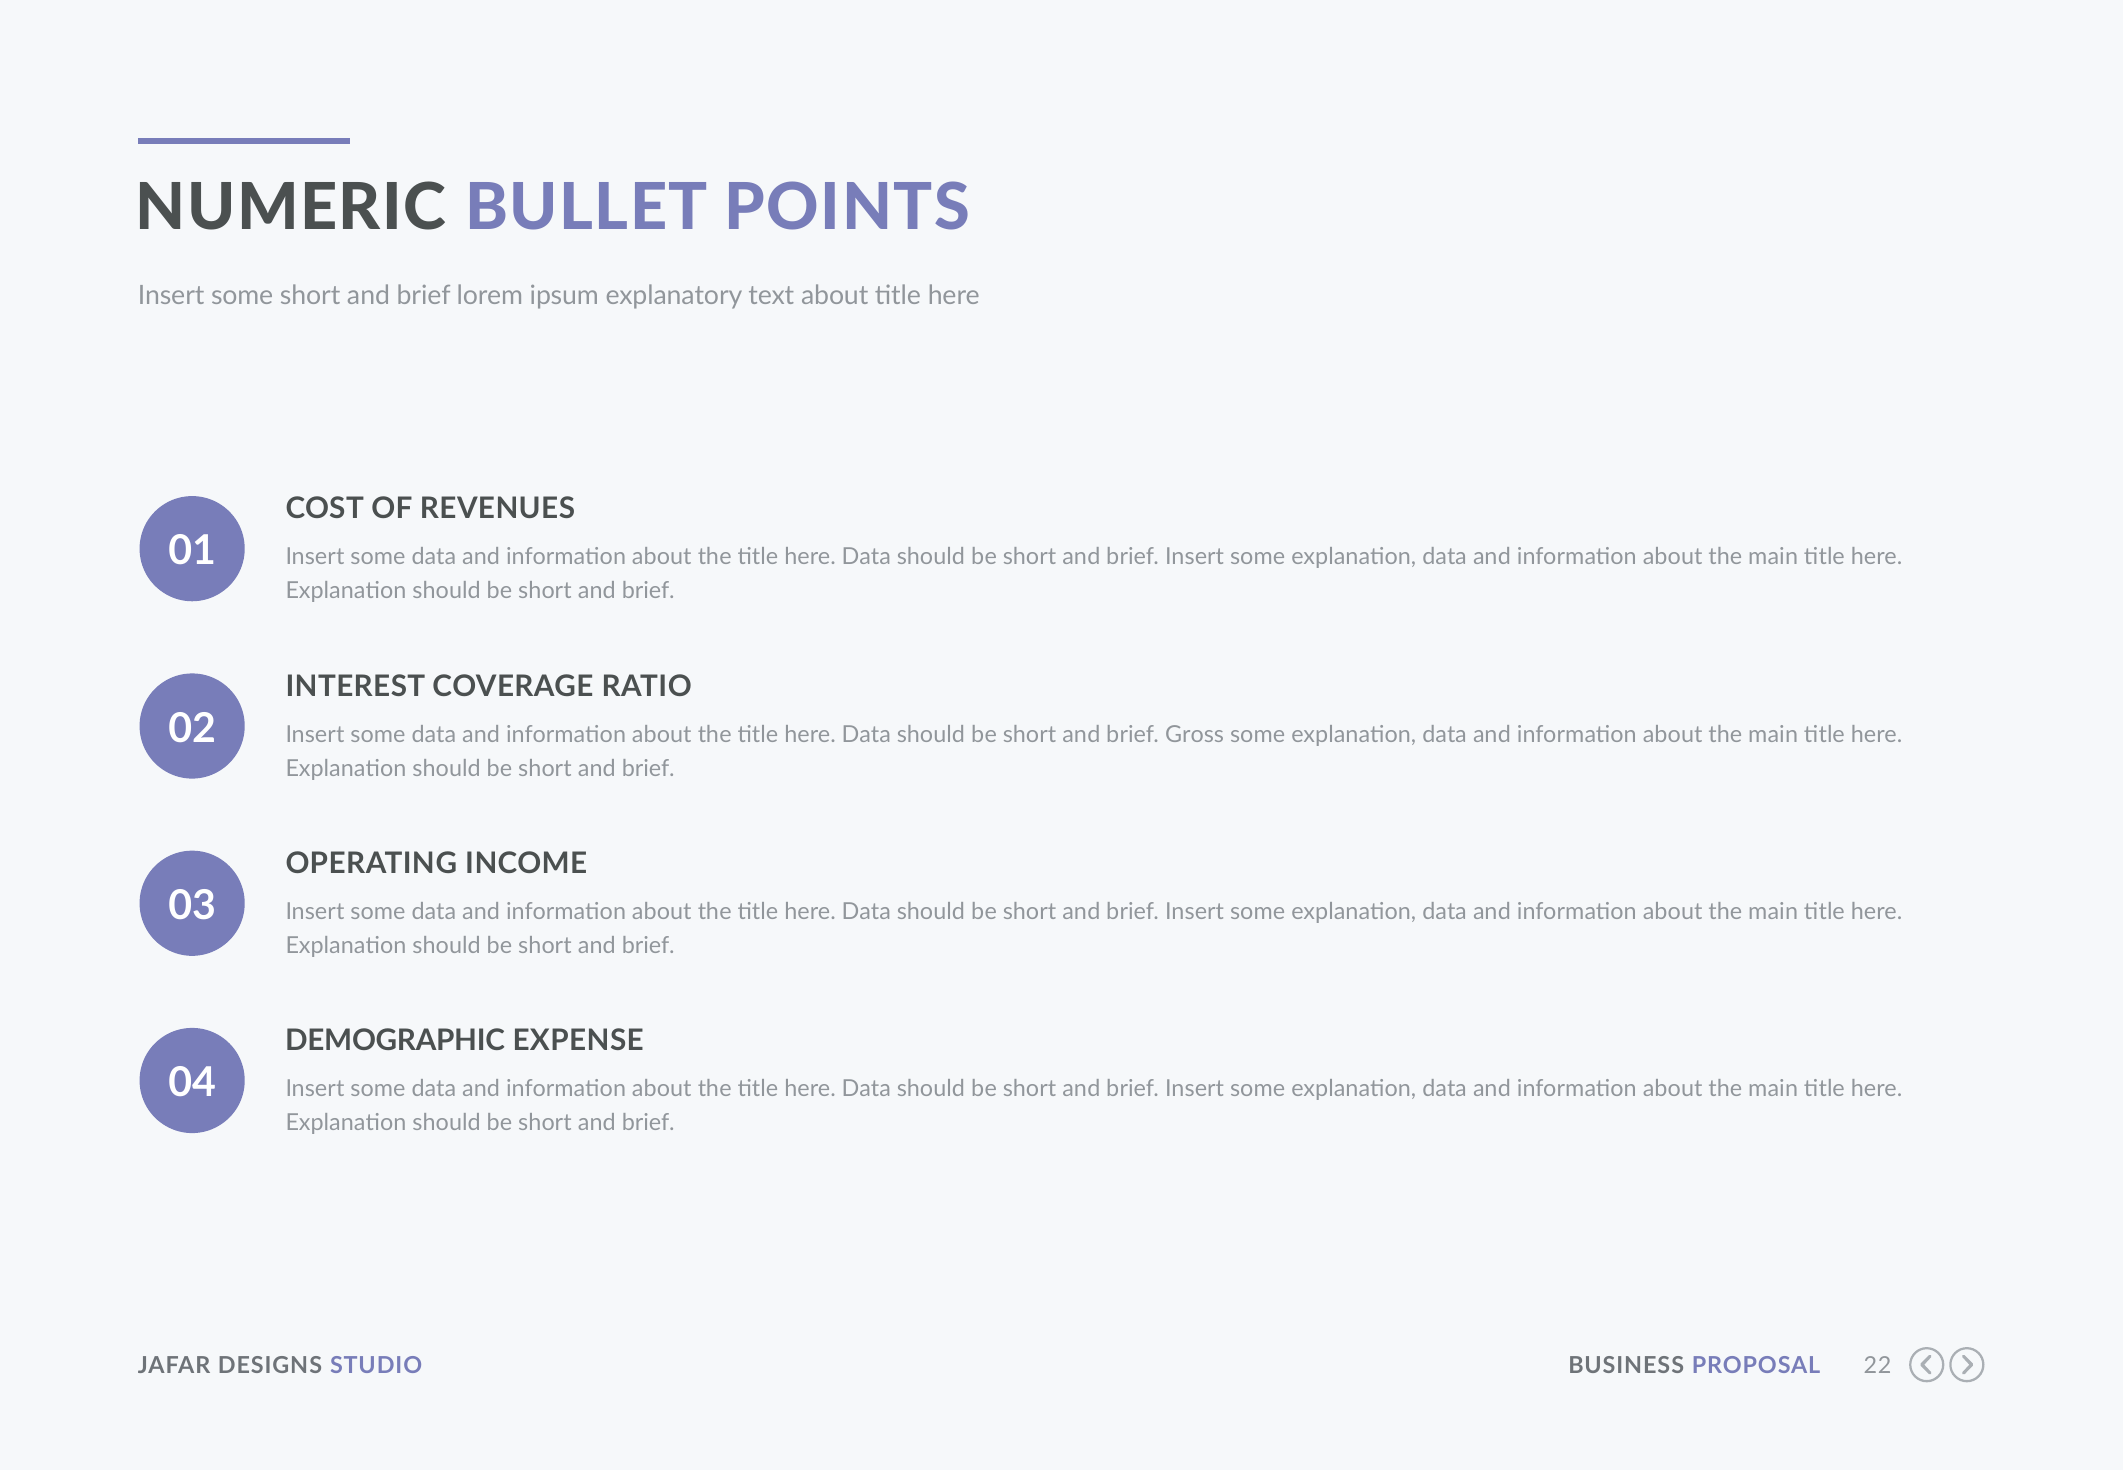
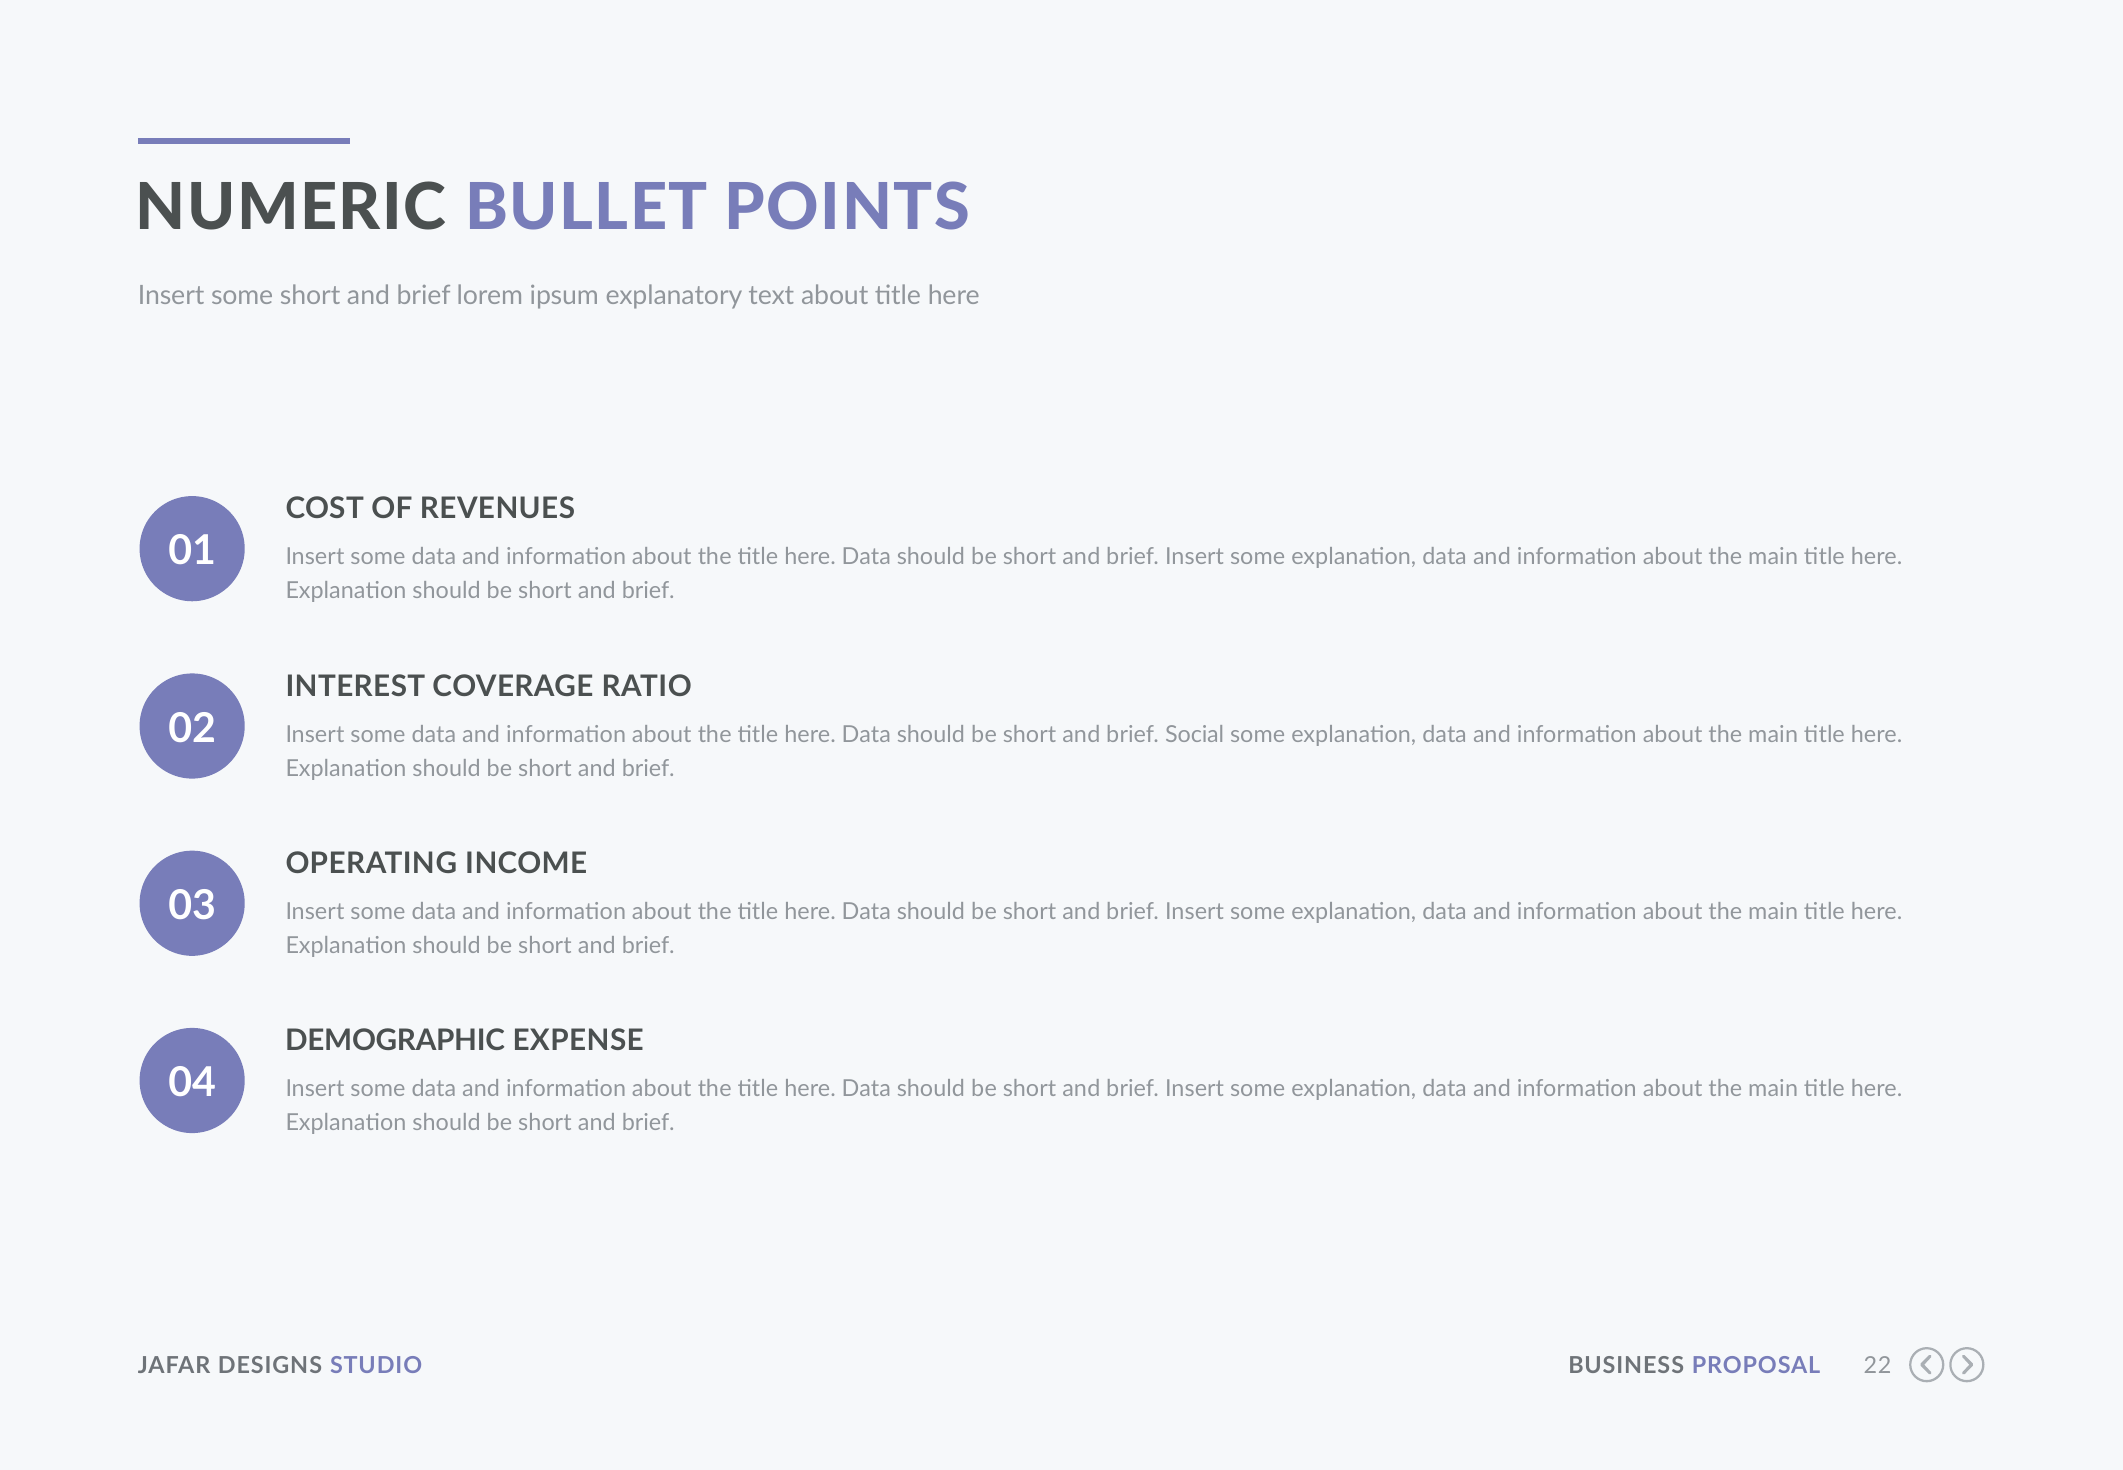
Gross: Gross -> Social (1195, 734)
